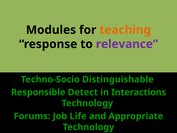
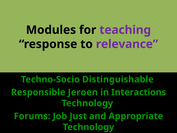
teaching colour: orange -> purple (125, 30)
Detect: Detect -> Jeroen (83, 92)
Life: Life -> Just (78, 116)
